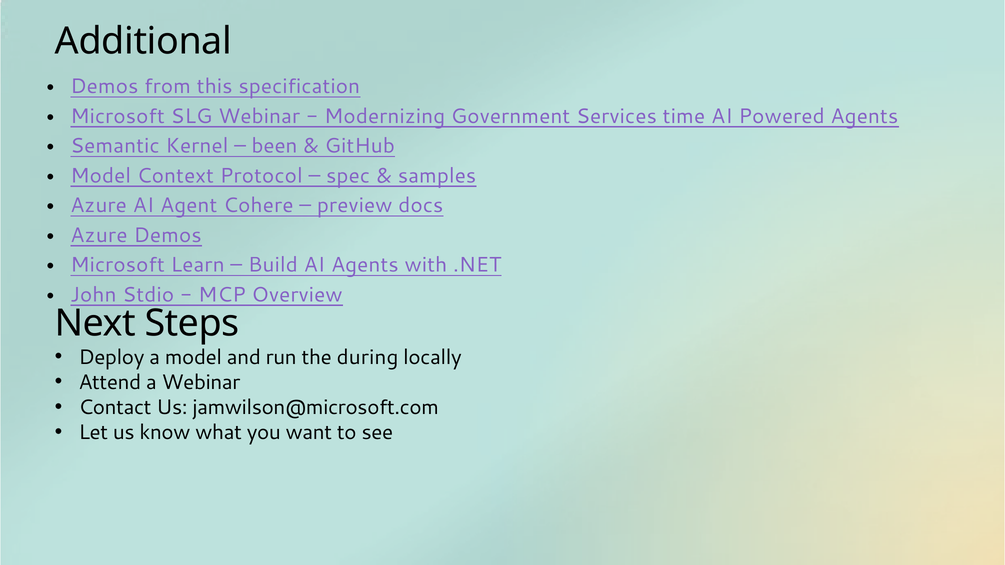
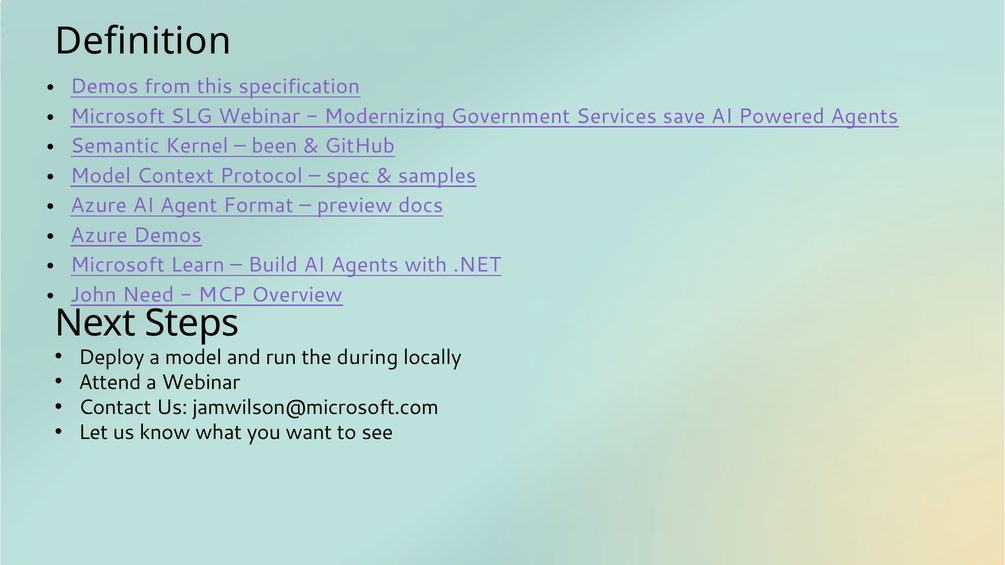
Additional: Additional -> Definition (143, 42)
time: time -> save (684, 116)
Cohere: Cohere -> Format (258, 206)
Stdio: Stdio -> Need (148, 295)
